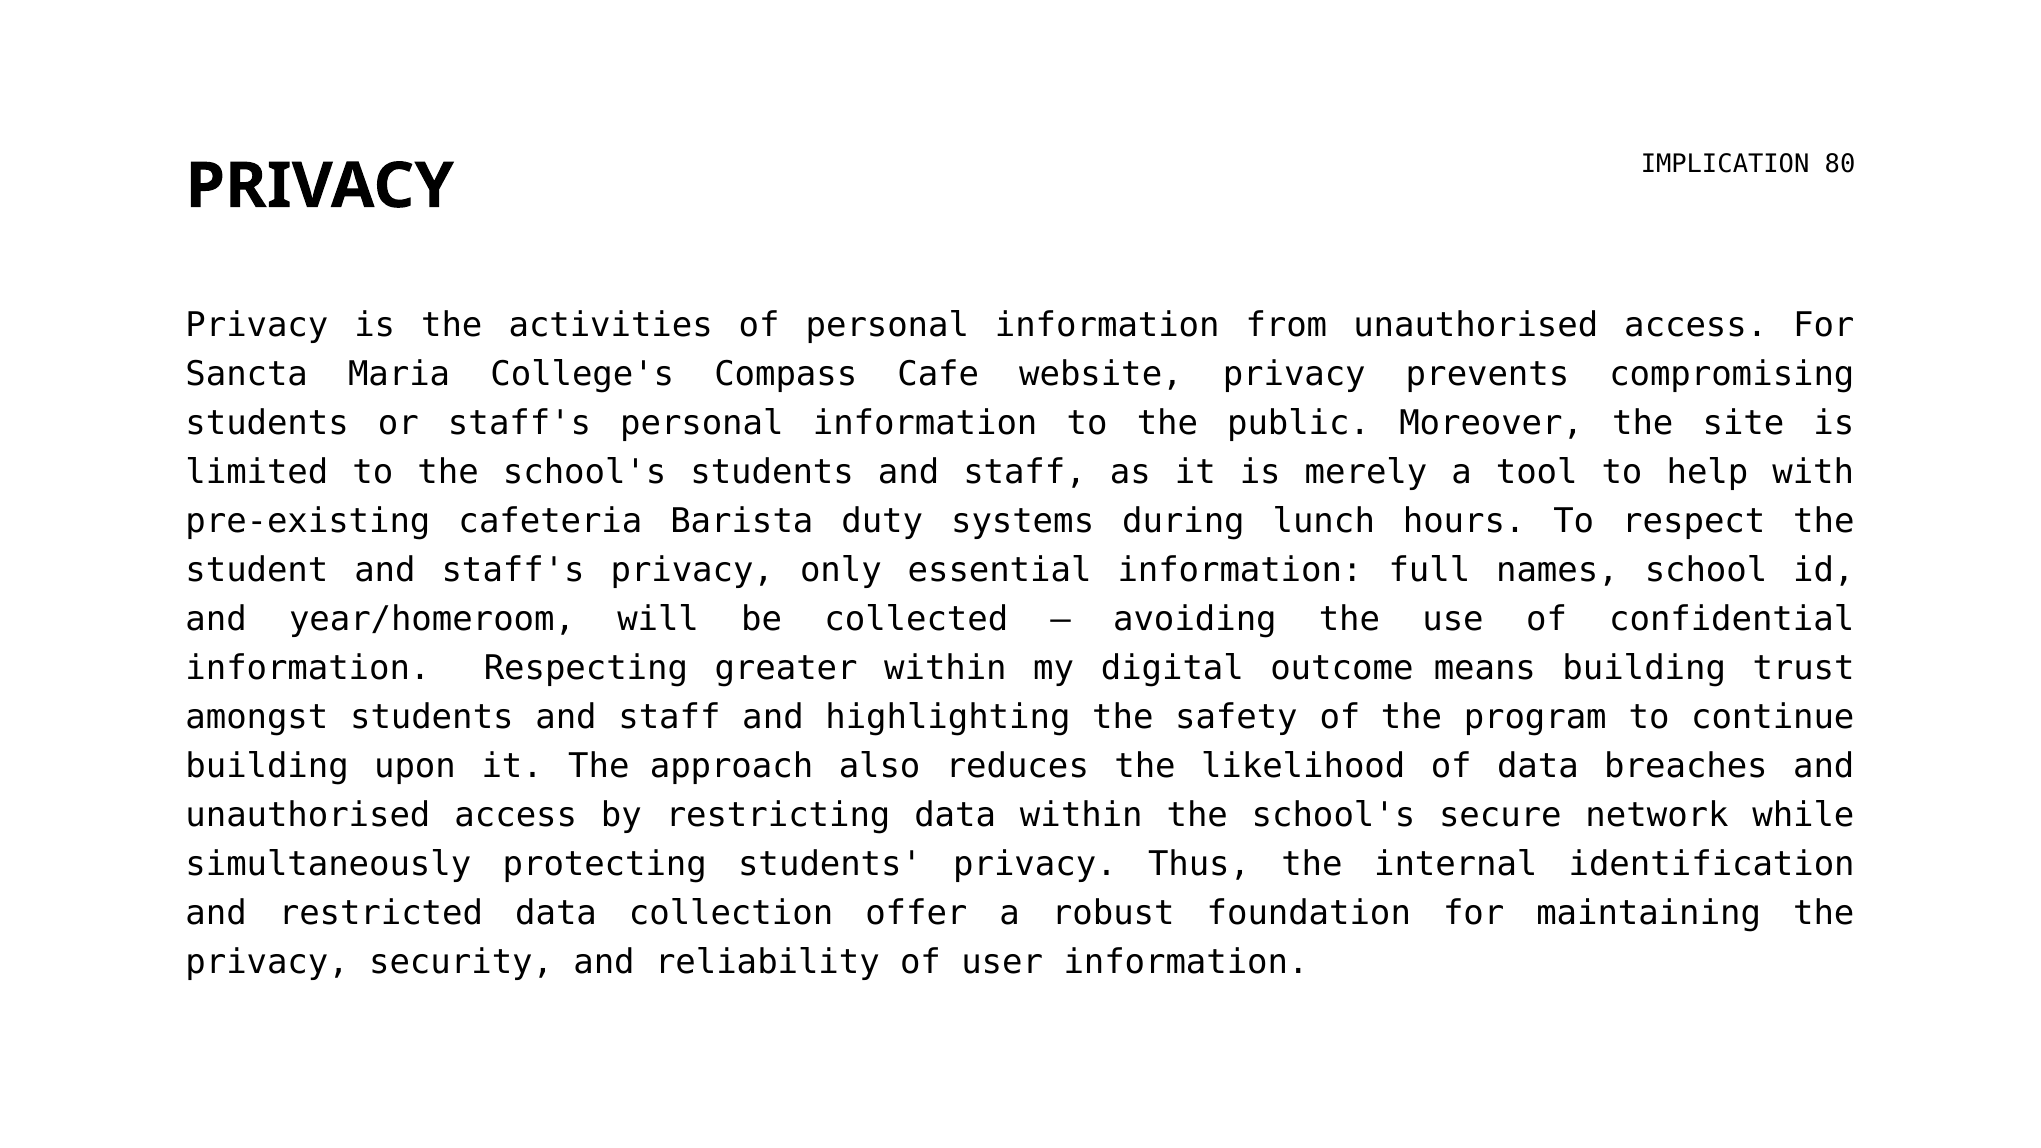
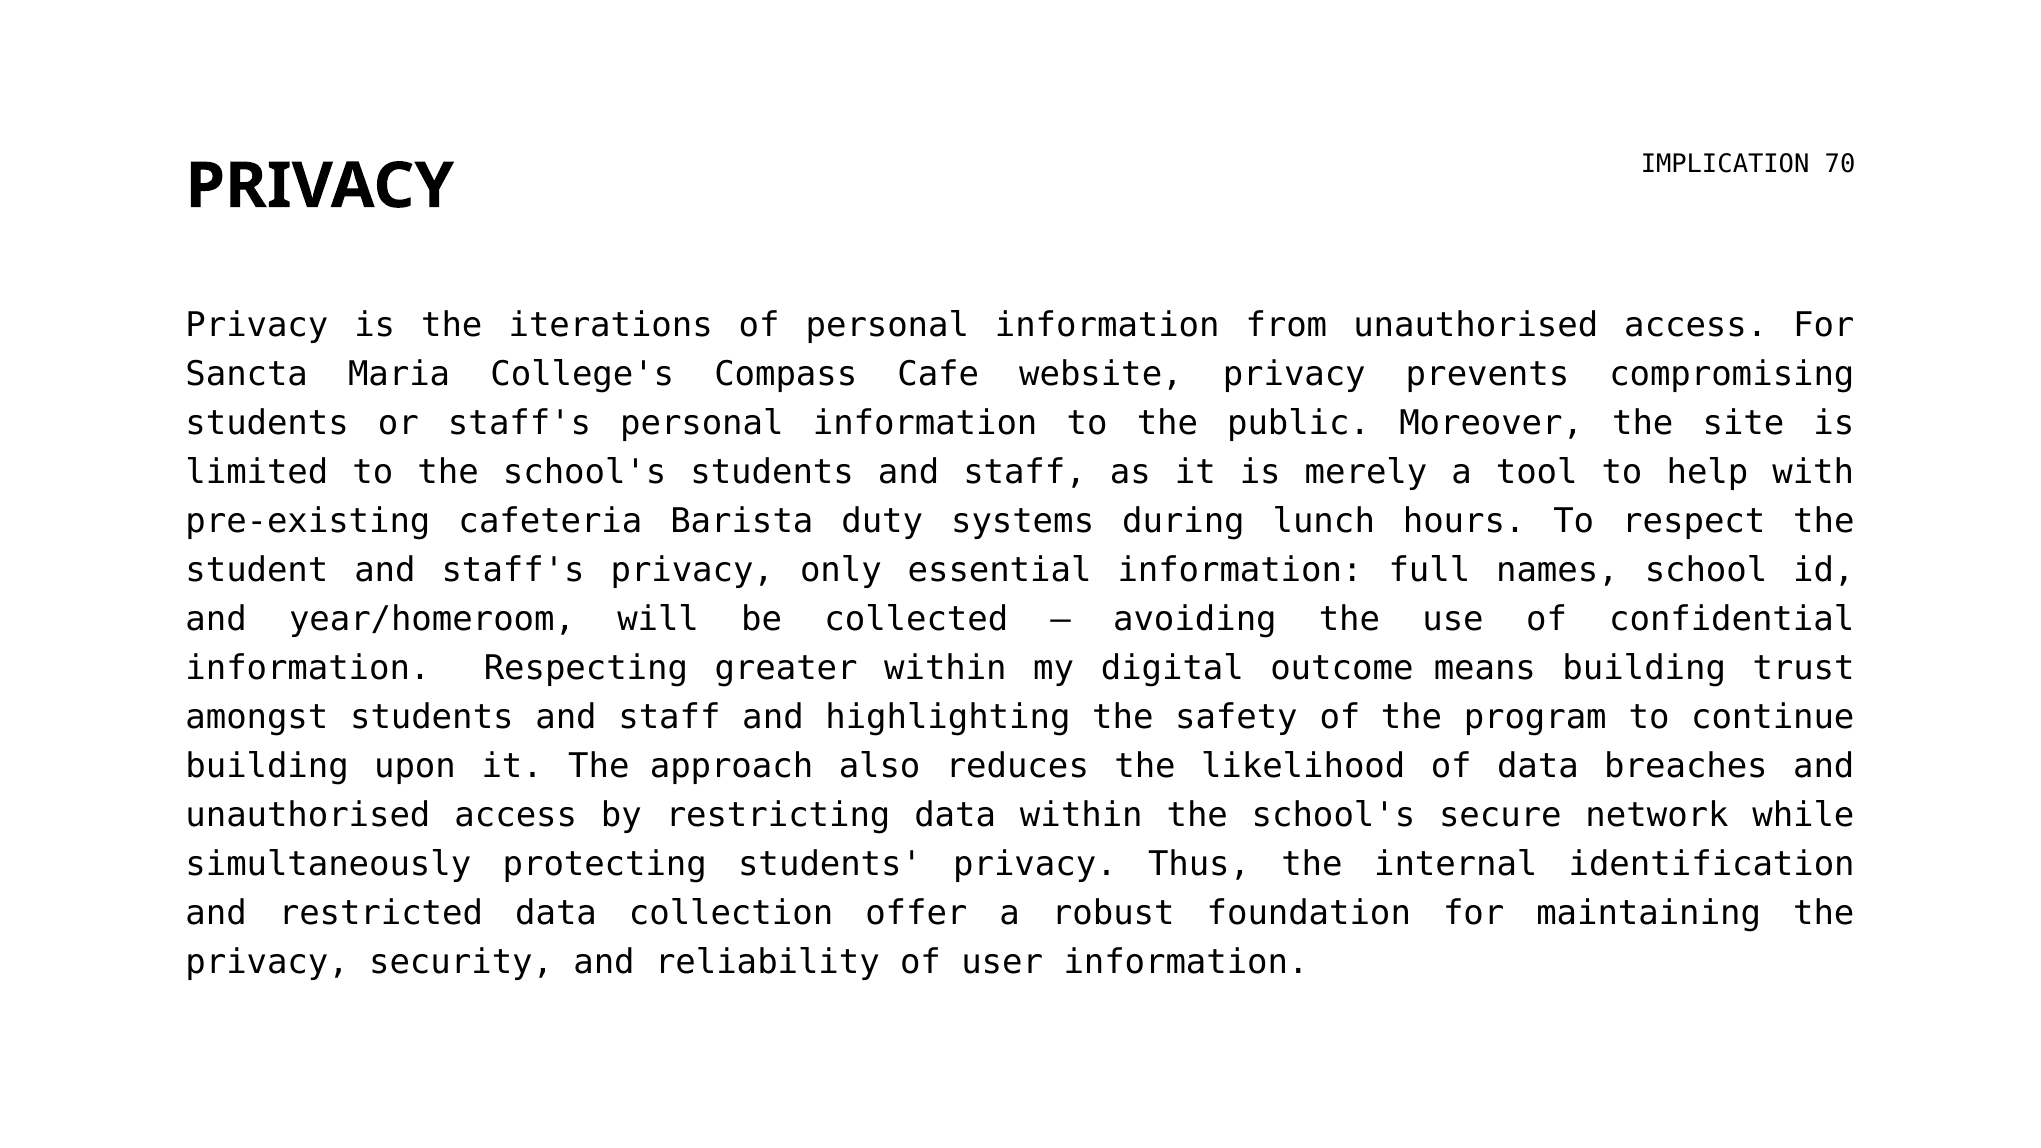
80: 80 -> 70 (1840, 164)
activities: activities -> iterations (611, 326)
